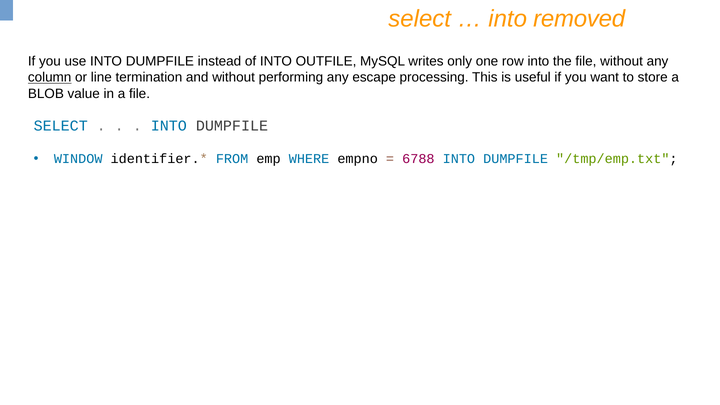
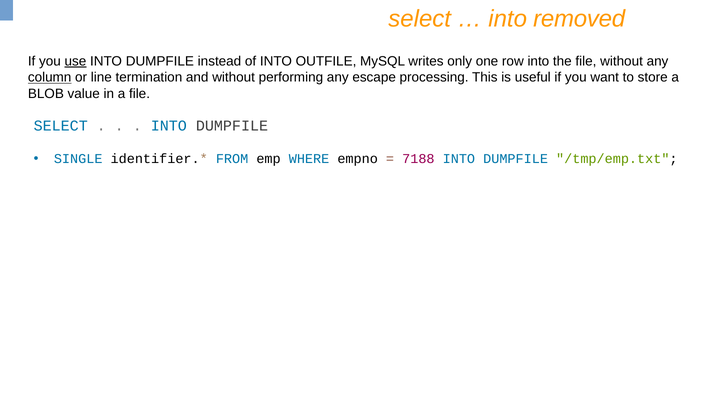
use underline: none -> present (75, 61)
WINDOW: WINDOW -> SINGLE (78, 159)
6788: 6788 -> 7188 (418, 159)
